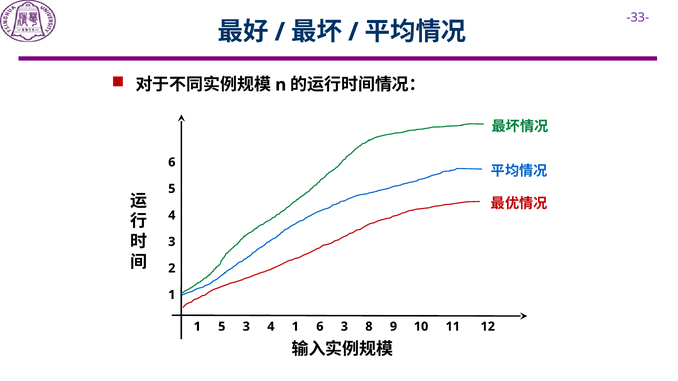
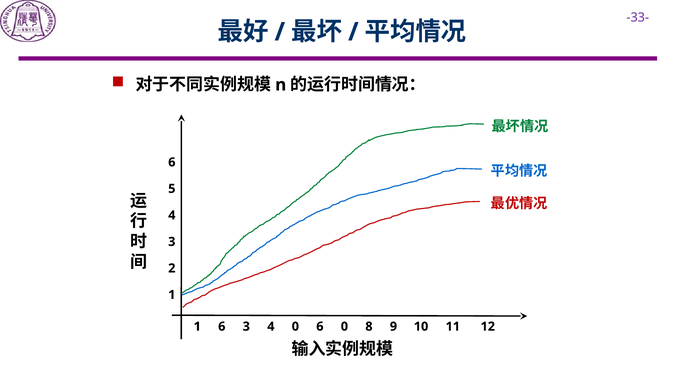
1 5: 5 -> 6 (222, 327)
4 1: 1 -> 0 (295, 327)
6 3: 3 -> 0 (344, 327)
